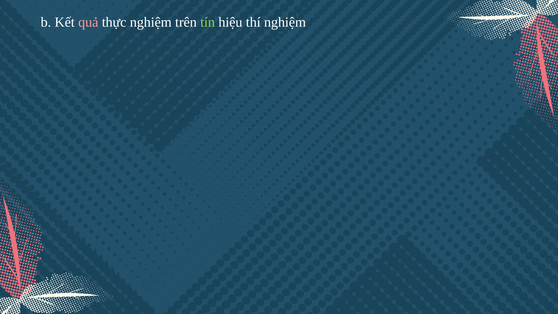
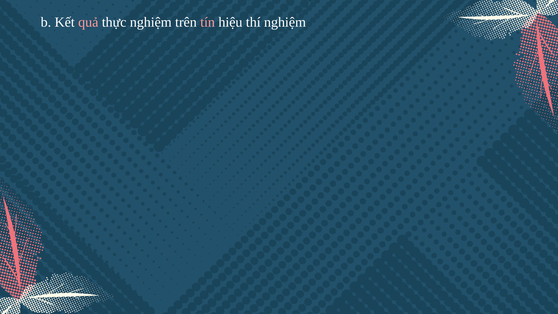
tín colour: light green -> pink (208, 22)
